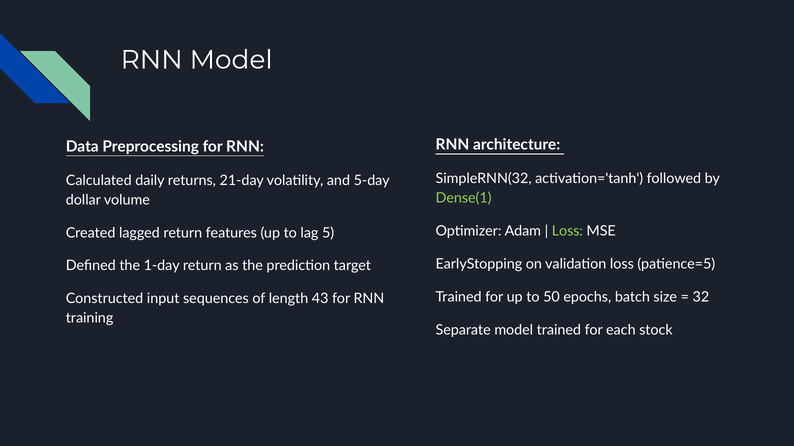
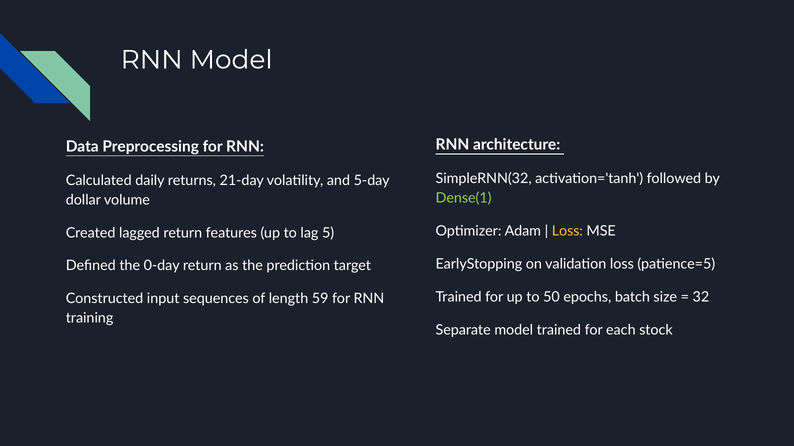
Loss colour: light green -> yellow (567, 231)
1-day: 1-day -> 0-day (162, 266)
43: 43 -> 59 (320, 299)
